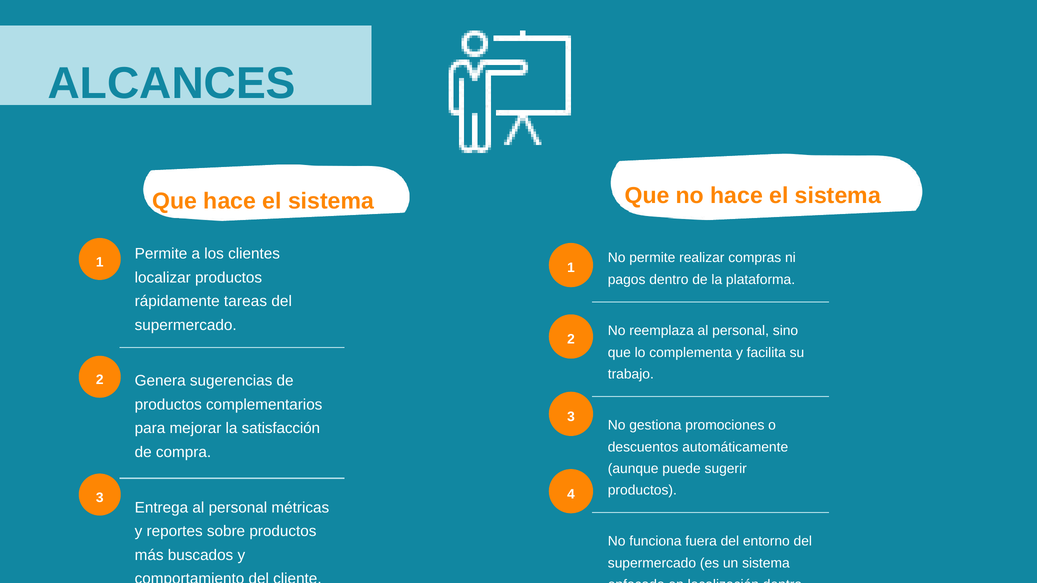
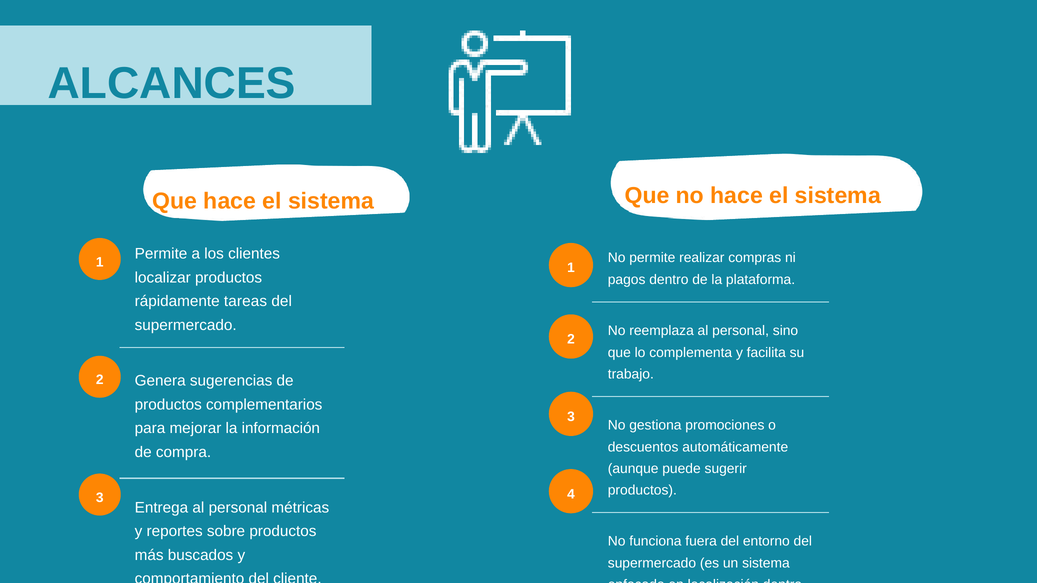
satisfacción: satisfacción -> información (281, 429)
